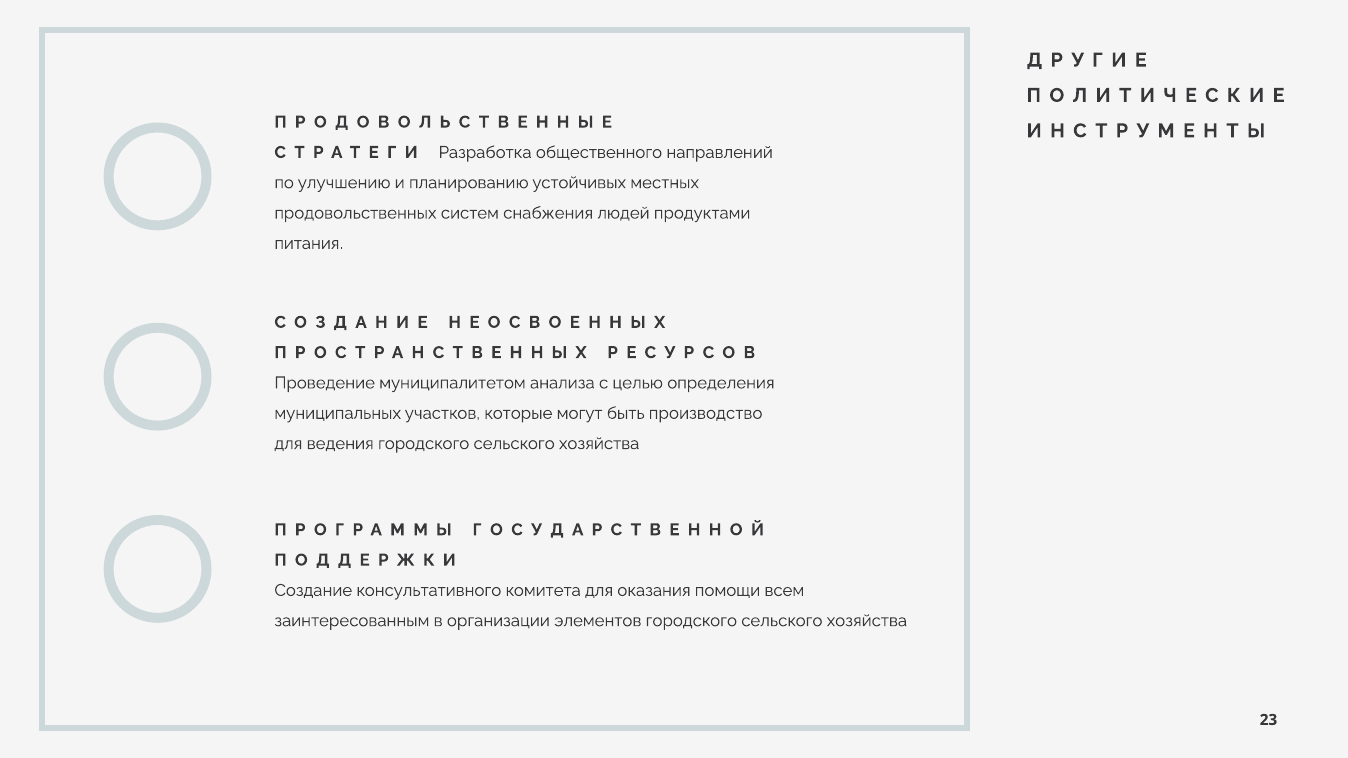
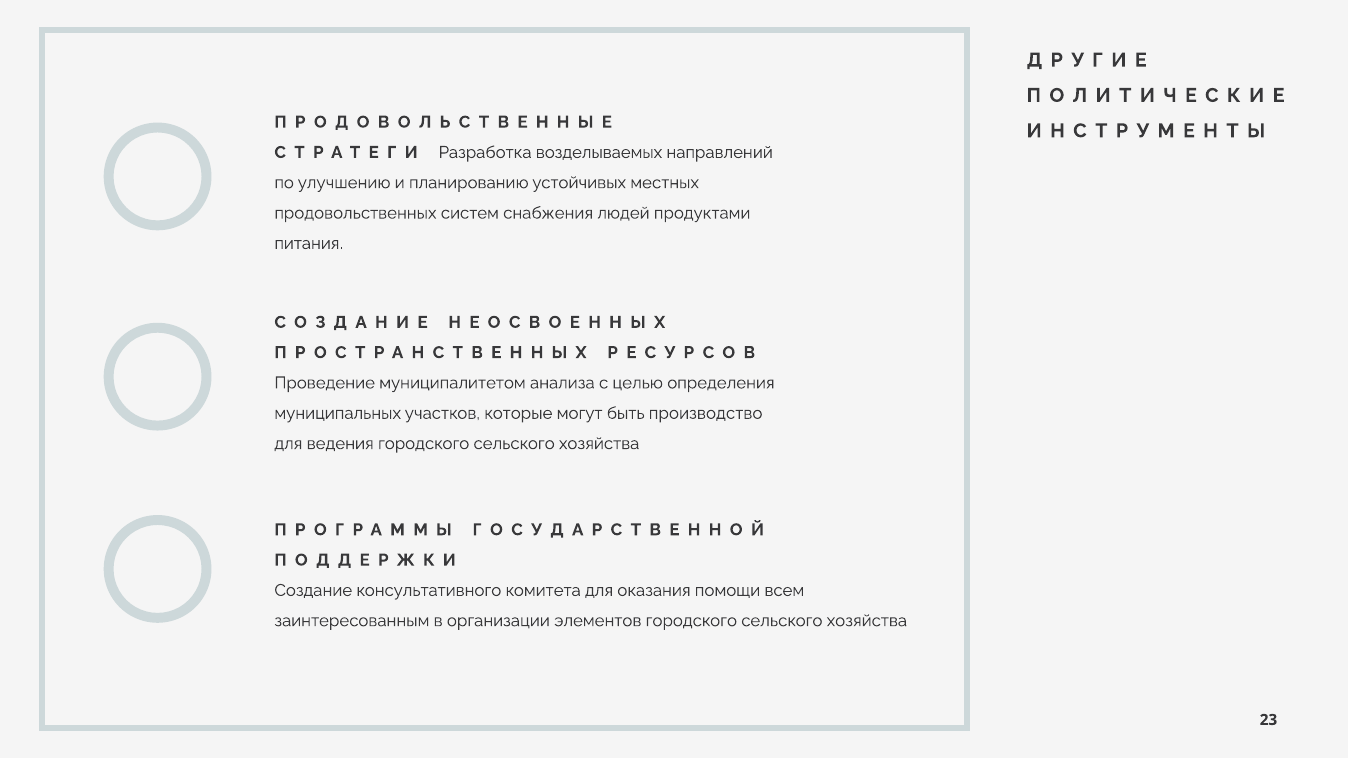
общественного: общественного -> возделываемых (599, 152)
